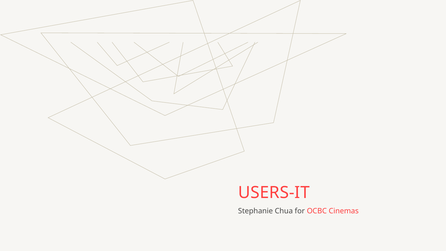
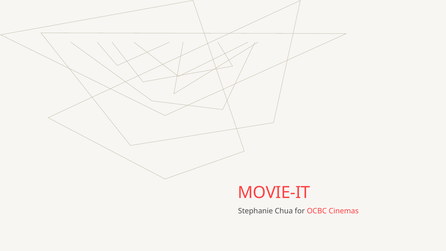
USERS-IT: USERS-IT -> MOVIE-IT (274, 192)
